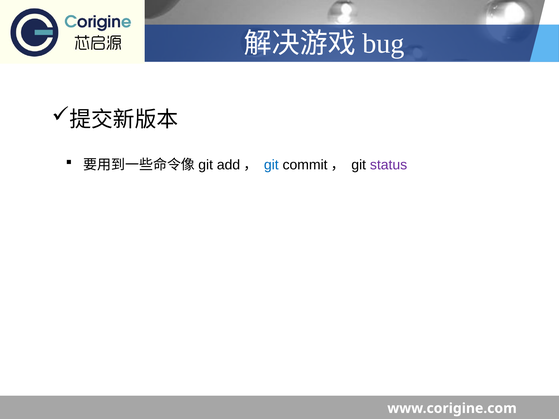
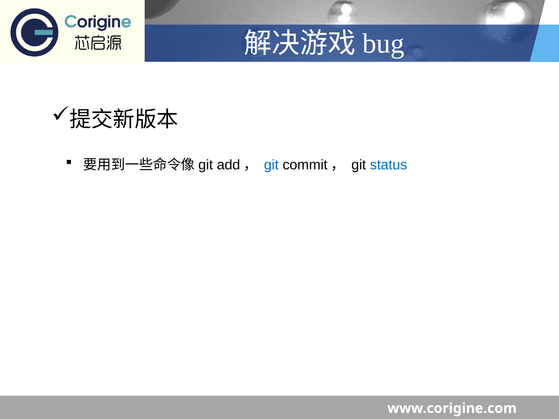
status colour: purple -> blue (389, 165)
